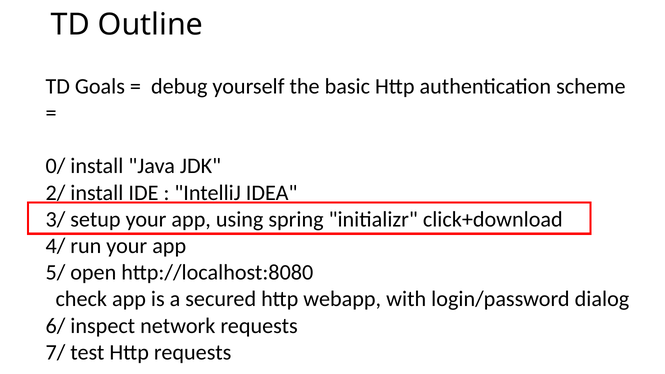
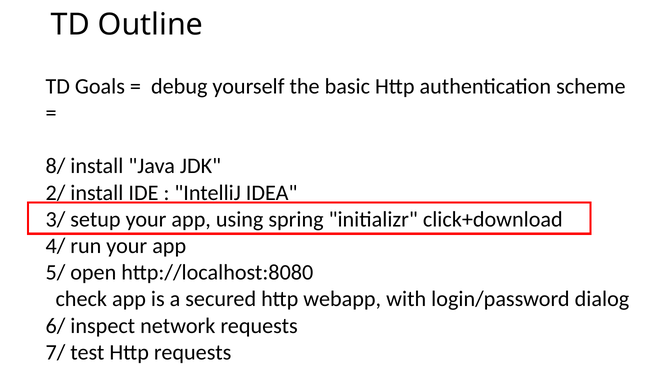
0/: 0/ -> 8/ (55, 166)
